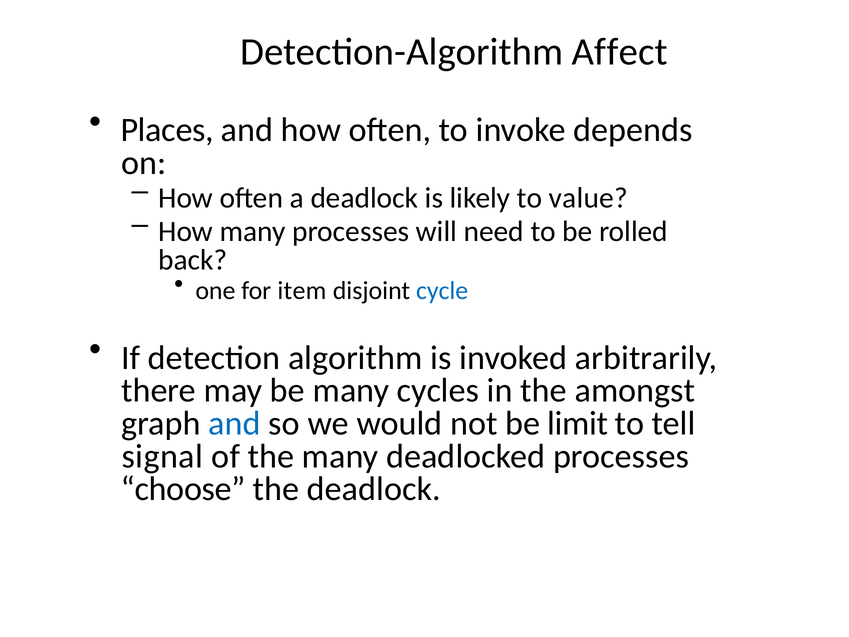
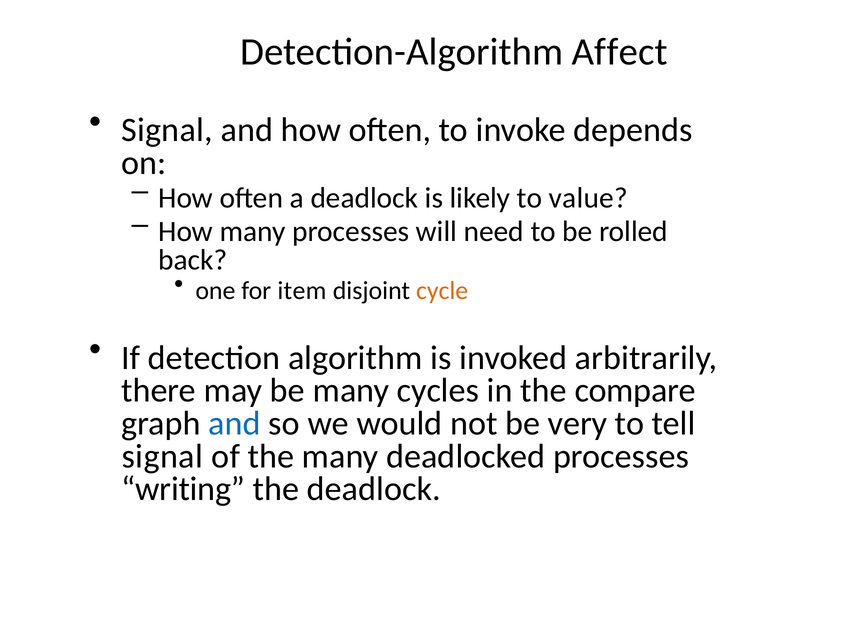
Places: Places -> Signal (167, 130)
cycle colour: blue -> orange (442, 290)
amongst: amongst -> compare (635, 390)
limit: limit -> very (578, 423)
choose: choose -> writing (183, 489)
